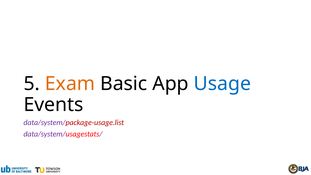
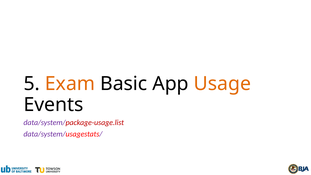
Usage colour: blue -> orange (222, 84)
